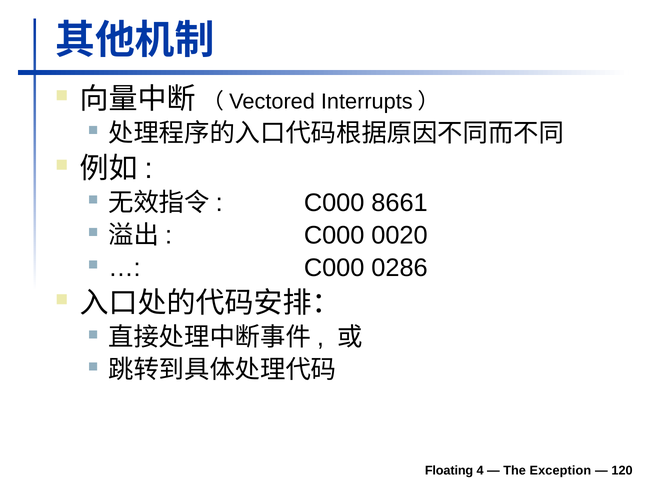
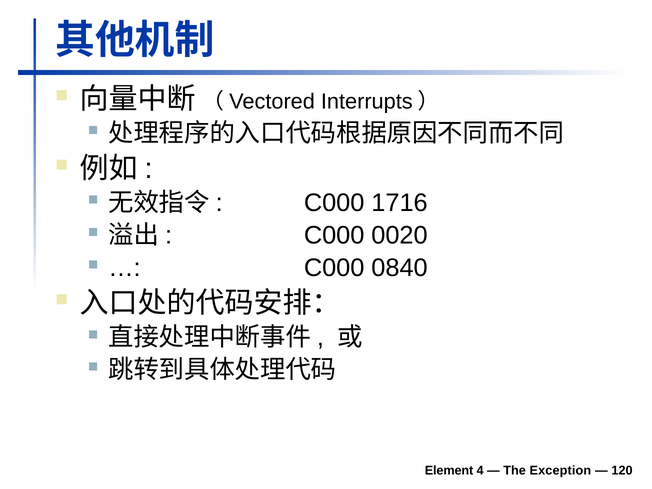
8661: 8661 -> 1716 (400, 203)
0286: 0286 -> 0840 (400, 268)
Floating: Floating -> Element (449, 471)
